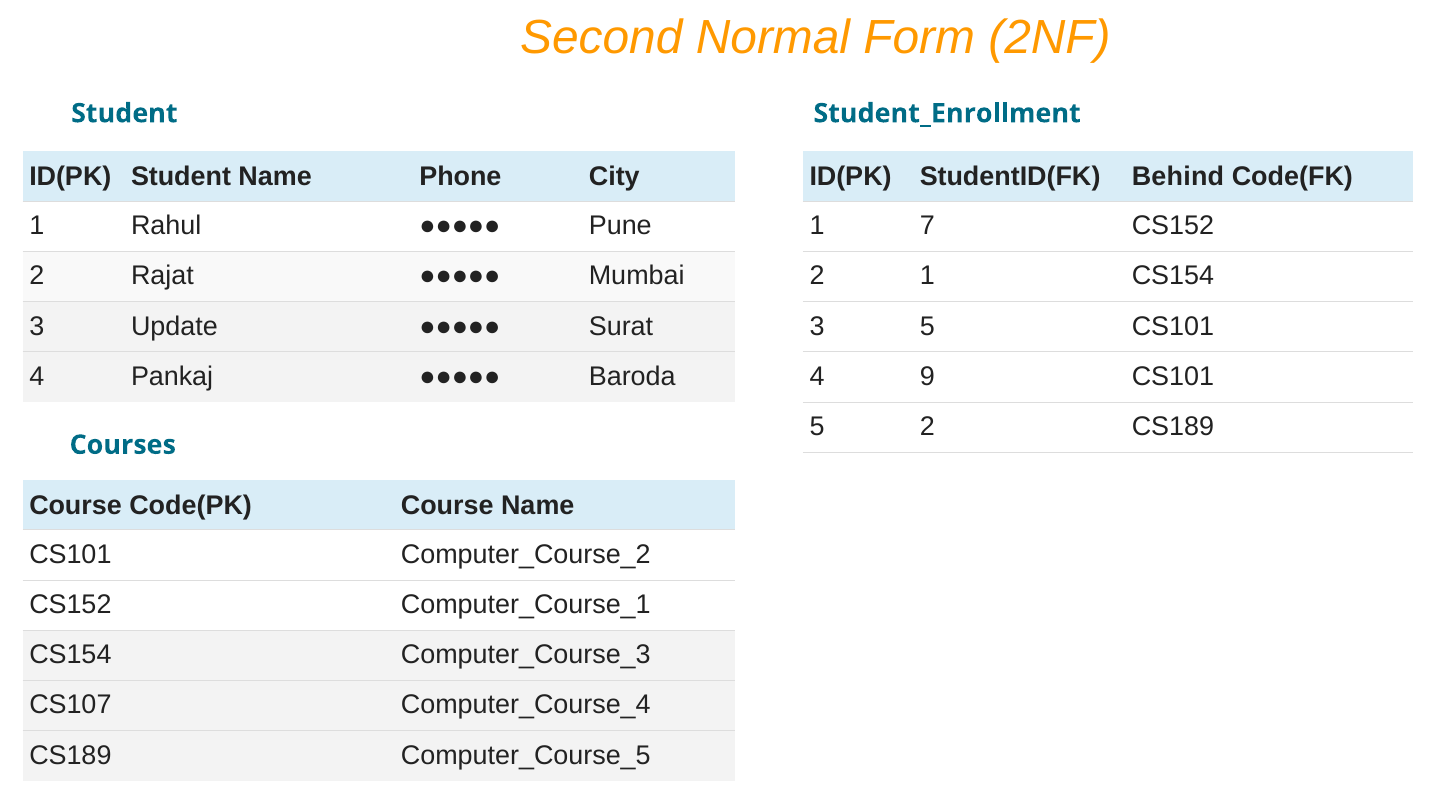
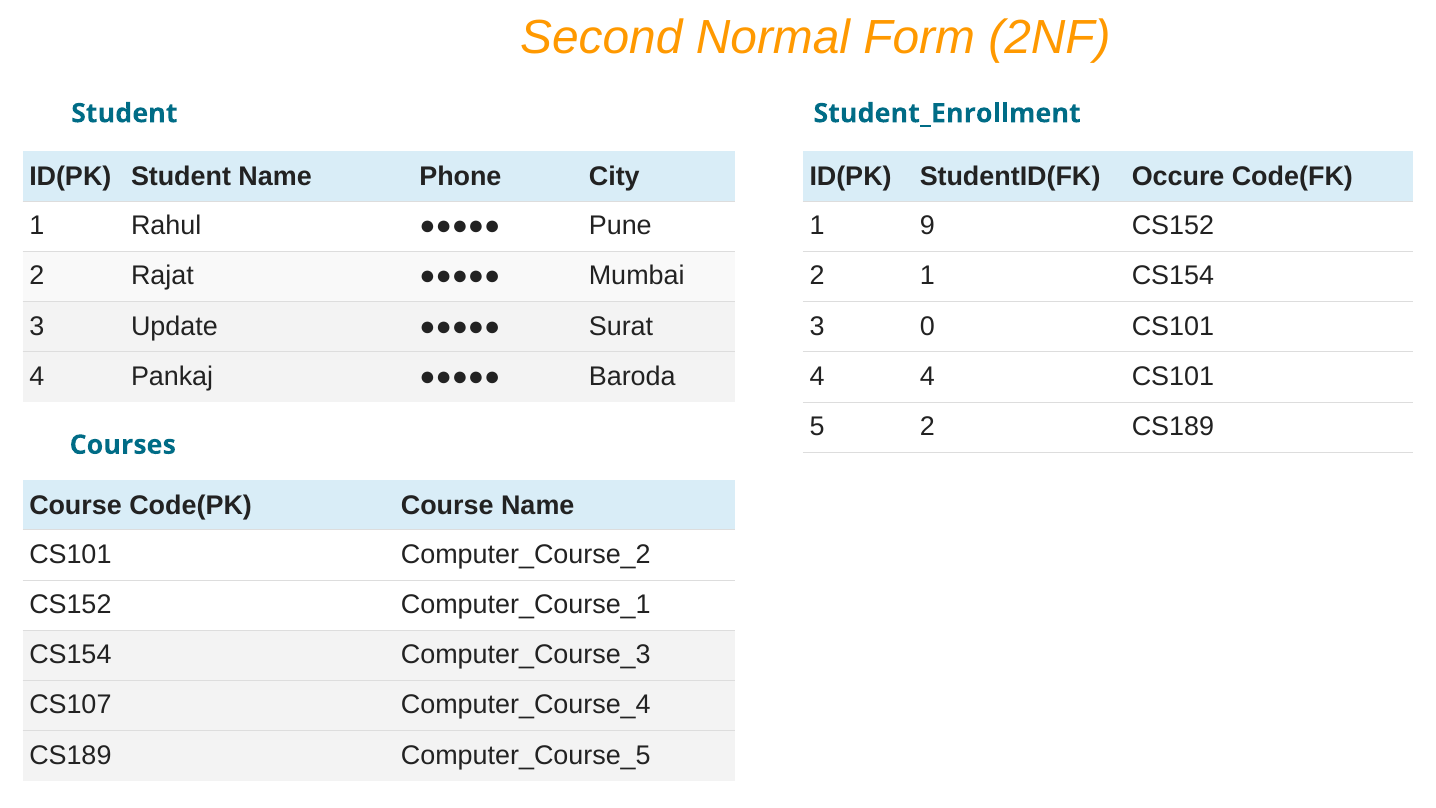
Behind: Behind -> Occure (1178, 176)
7: 7 -> 9 (927, 226)
3 5: 5 -> 0 (927, 326)
4 9: 9 -> 4 (927, 376)
